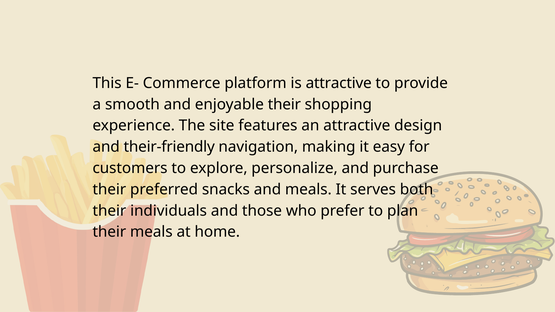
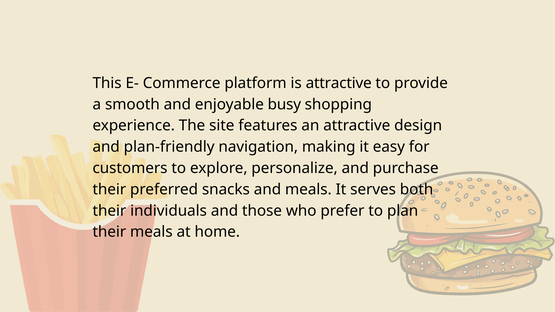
enjoyable their: their -> busy (284, 104)
their-friendly: their-friendly -> plan-friendly (169, 147)
